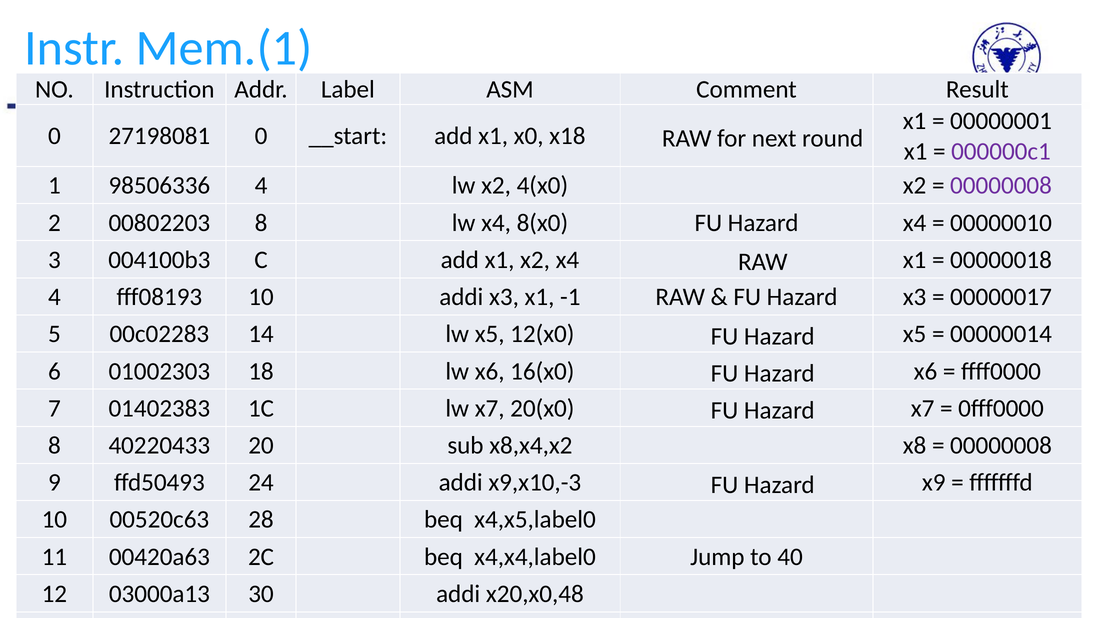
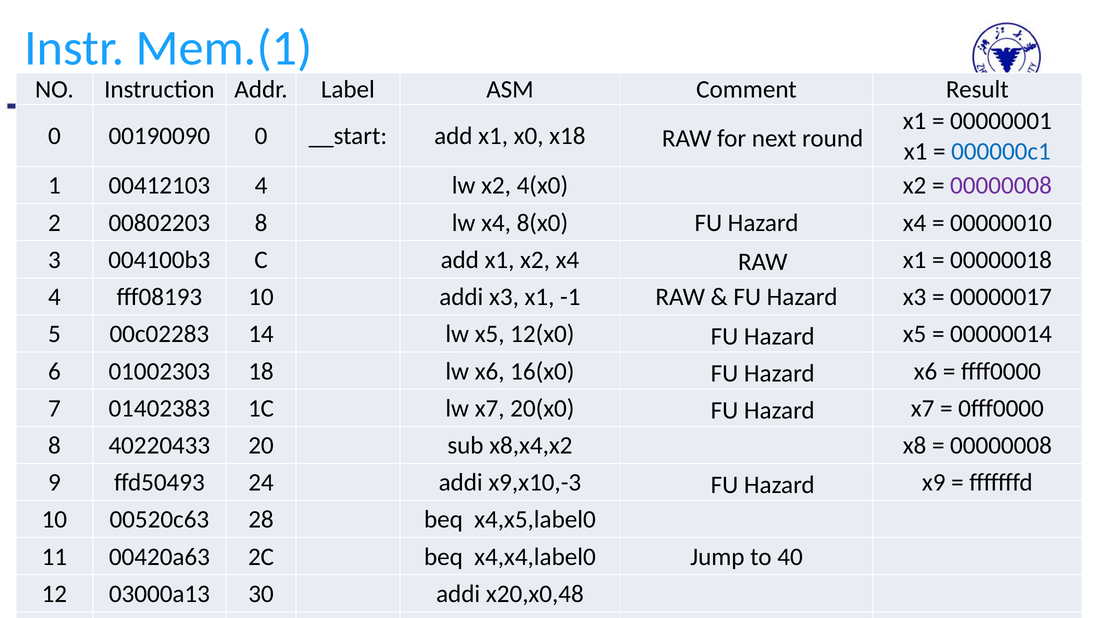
27198081: 27198081 -> 00190090 (159, 136)
000000c1 colour: purple -> blue (1001, 151)
98506336: 98506336 -> 00412103 (159, 186)
